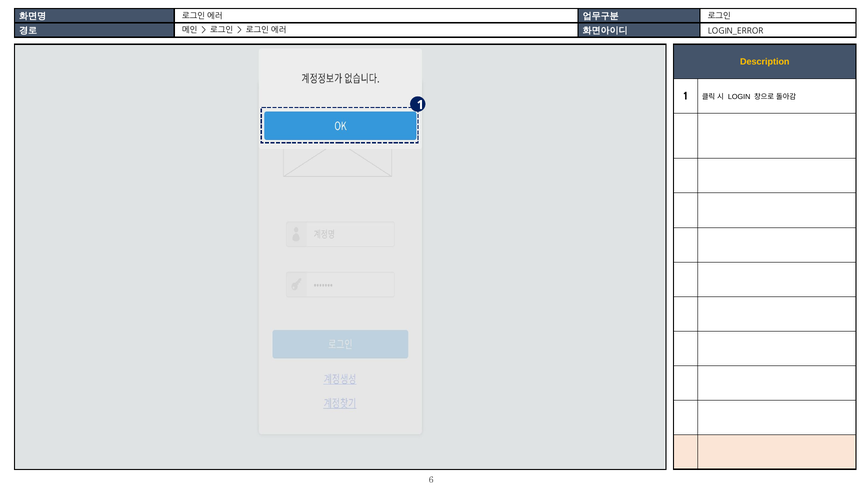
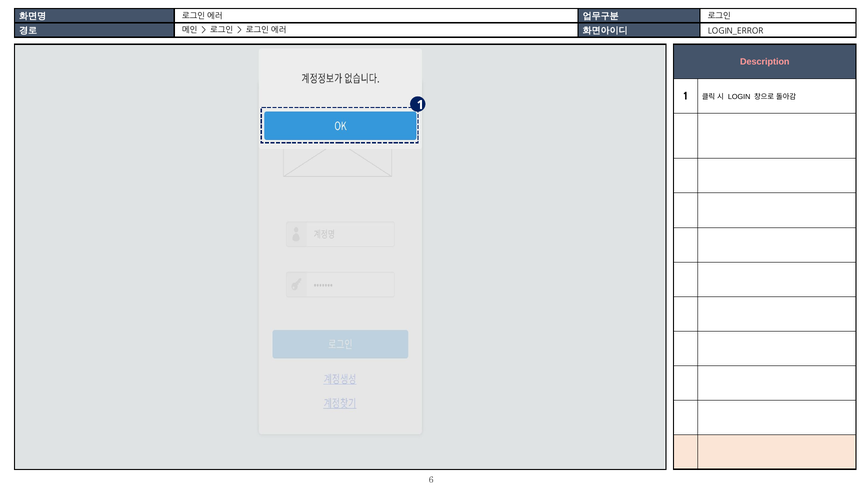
Description colour: yellow -> pink (765, 62)
